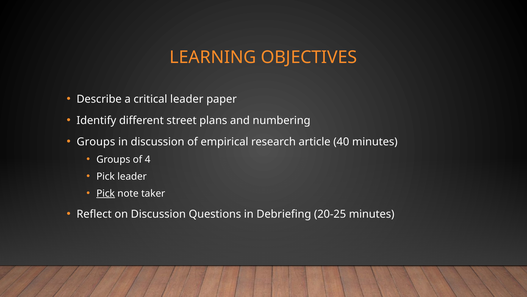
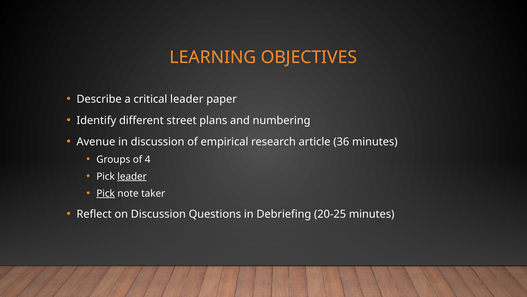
Groups: Groups -> Avenue (96, 142)
40: 40 -> 36 (341, 142)
leader underline: none -> present (132, 176)
